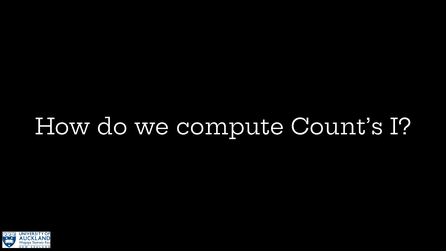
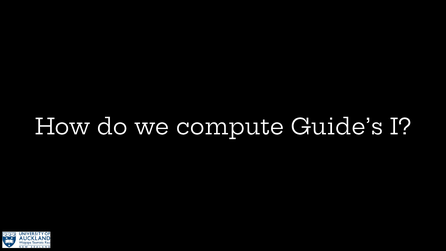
Count’s: Count’s -> Guide’s (337, 127)
